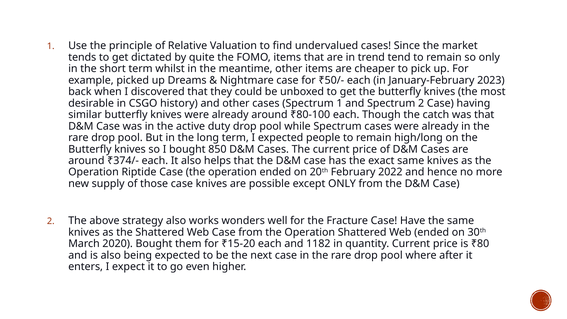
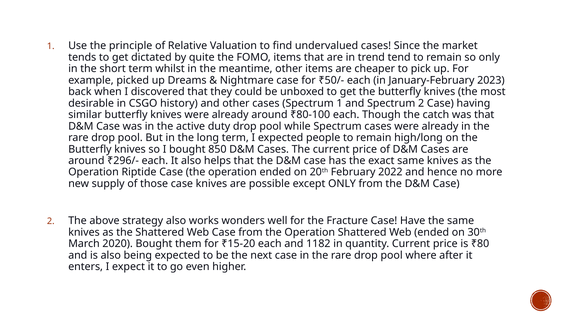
₹374/-: ₹374/- -> ₹296/- (123, 161)
